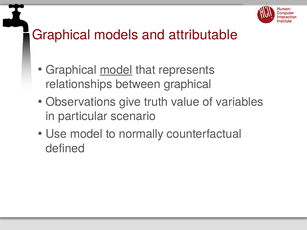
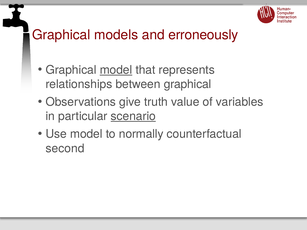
attributable: attributable -> erroneously (203, 35)
scenario underline: none -> present (133, 116)
defined: defined -> second (65, 149)
